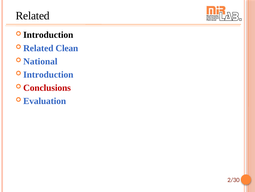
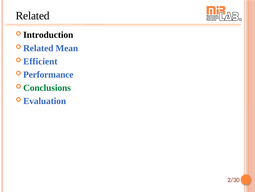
Clean: Clean -> Mean (67, 48)
National: National -> Efficient (40, 61)
Introduction: Introduction -> Performance (48, 74)
Conclusions colour: red -> green (47, 87)
